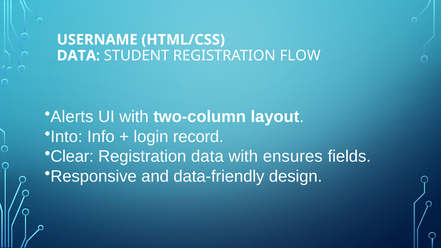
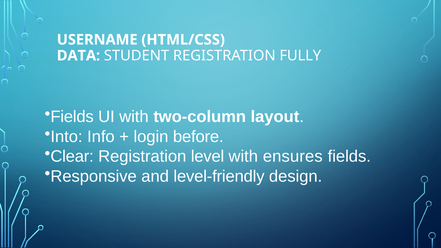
FLOW: FLOW -> FULLY (300, 56)
Alerts: Alerts -> Fields (72, 117)
record: record -> before (198, 137)
Registration data: data -> level (208, 157)
data-friendly: data-friendly -> level-friendly (219, 176)
